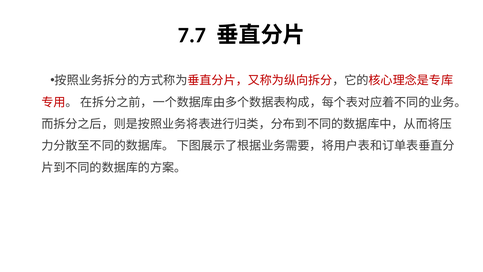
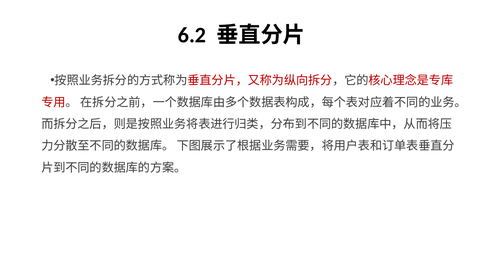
7.7: 7.7 -> 6.2 (192, 35)
